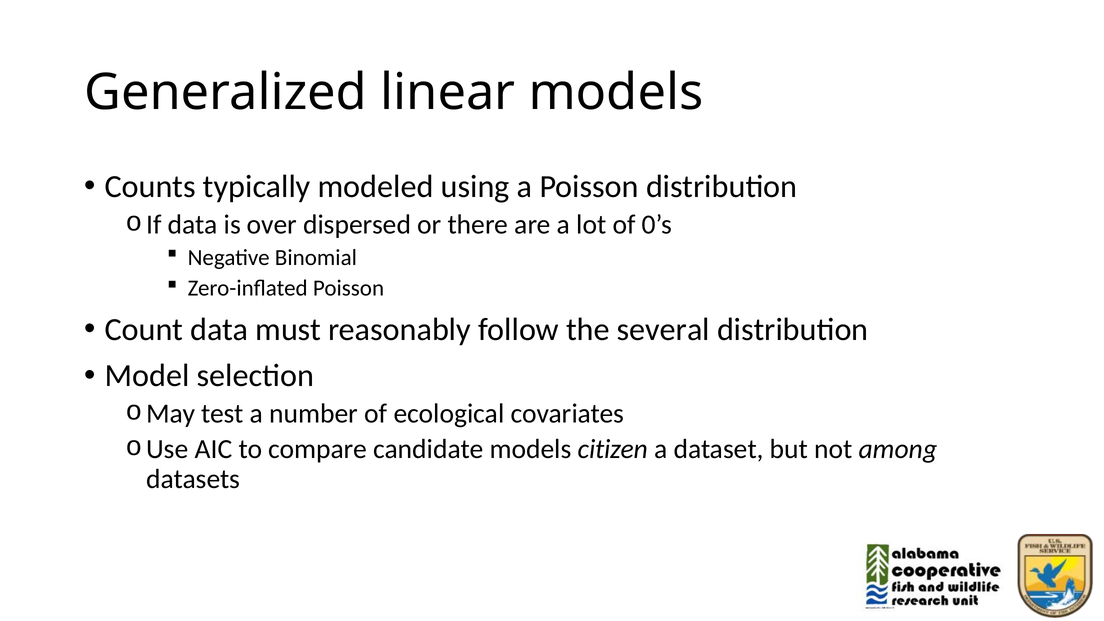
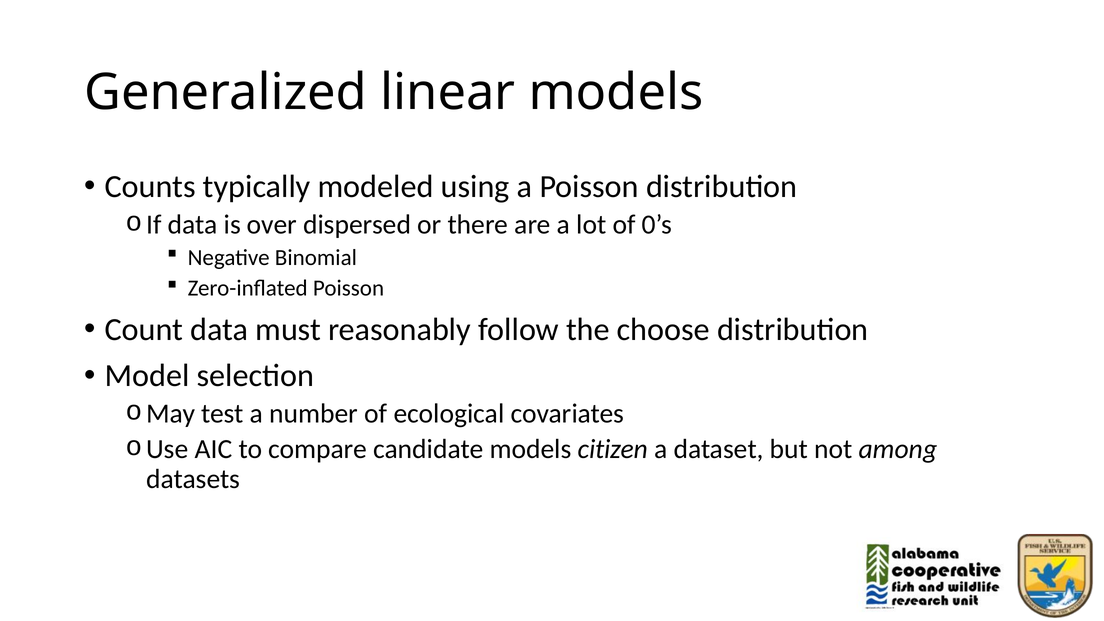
several: several -> choose (663, 330)
